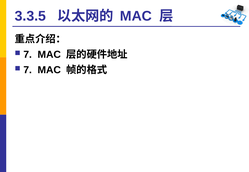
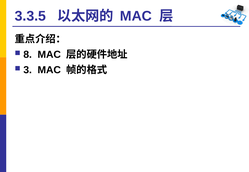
7: 7 -> 8 (28, 55)
7: 7 -> 3 (28, 70)
